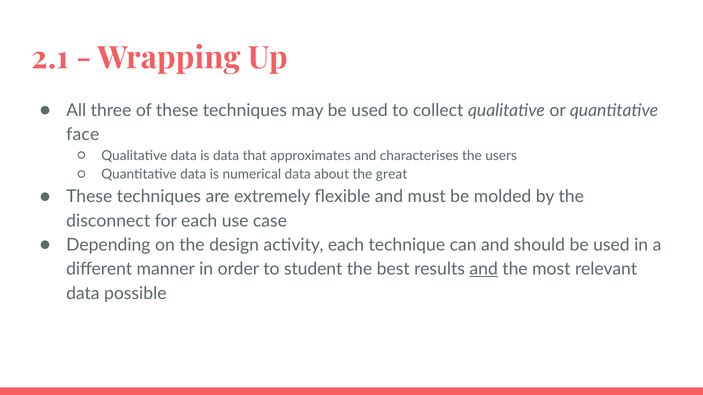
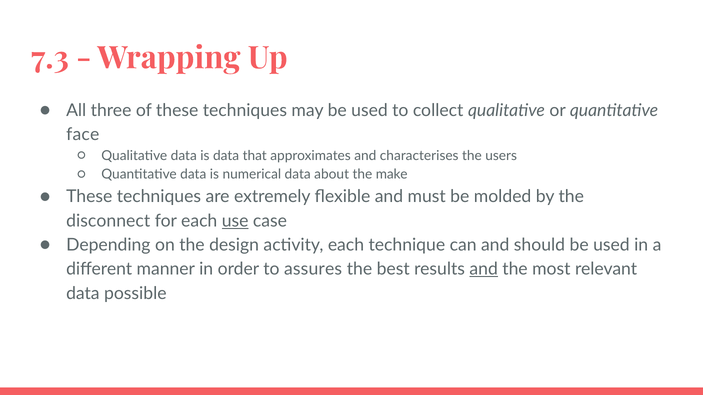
2.1: 2.1 -> 7.3 (50, 58)
great: great -> make (392, 175)
use underline: none -> present (235, 221)
student: student -> assures (313, 269)
